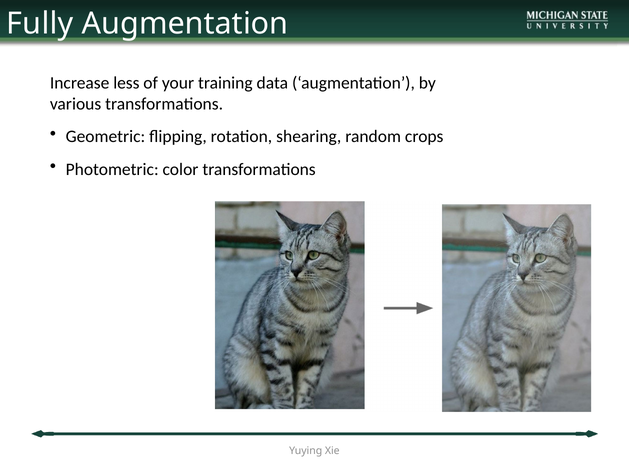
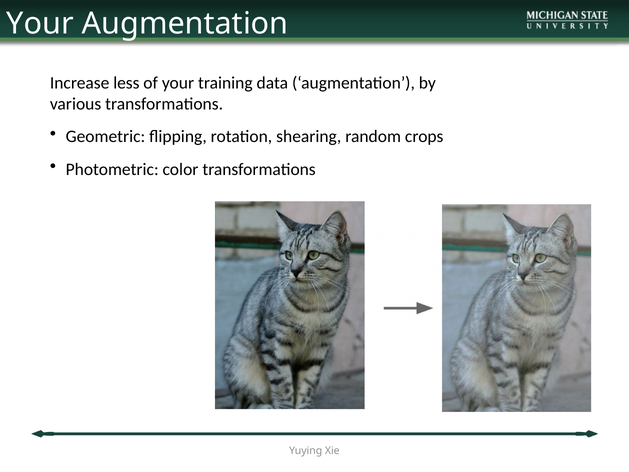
Fully: Fully -> Your (40, 24)
